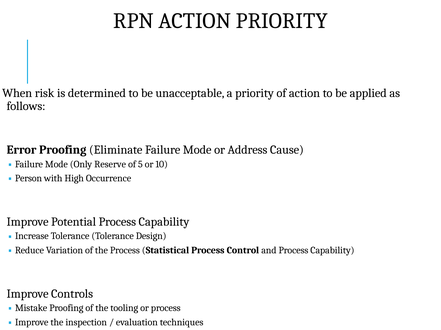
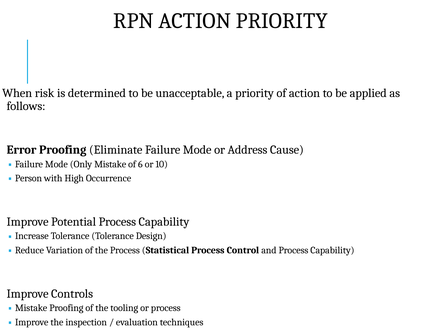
Only Reserve: Reserve -> Mistake (110, 165)
5: 5 -> 6 (140, 165)
